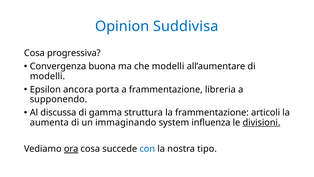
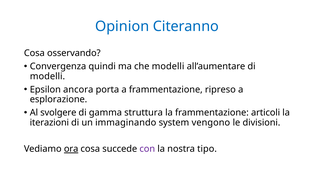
Suddivisa: Suddivisa -> Citeranno (186, 26)
progressiva: progressiva -> osservando (74, 53)
buona: buona -> quindi (102, 66)
libreria: libreria -> ripreso (220, 89)
supponendo: supponendo -> esplorazione (59, 99)
discussa: discussa -> svolgere (58, 112)
aumenta: aumenta -> iterazioni (49, 122)
influenza: influenza -> vengono (211, 122)
divisioni underline: present -> none (261, 122)
con colour: blue -> purple (147, 149)
